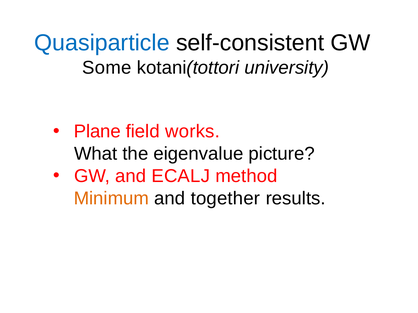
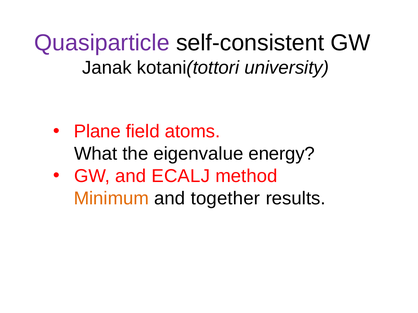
Quasiparticle colour: blue -> purple (102, 43)
Some: Some -> Janak (107, 68)
works: works -> atoms (193, 132)
picture: picture -> energy (282, 154)
